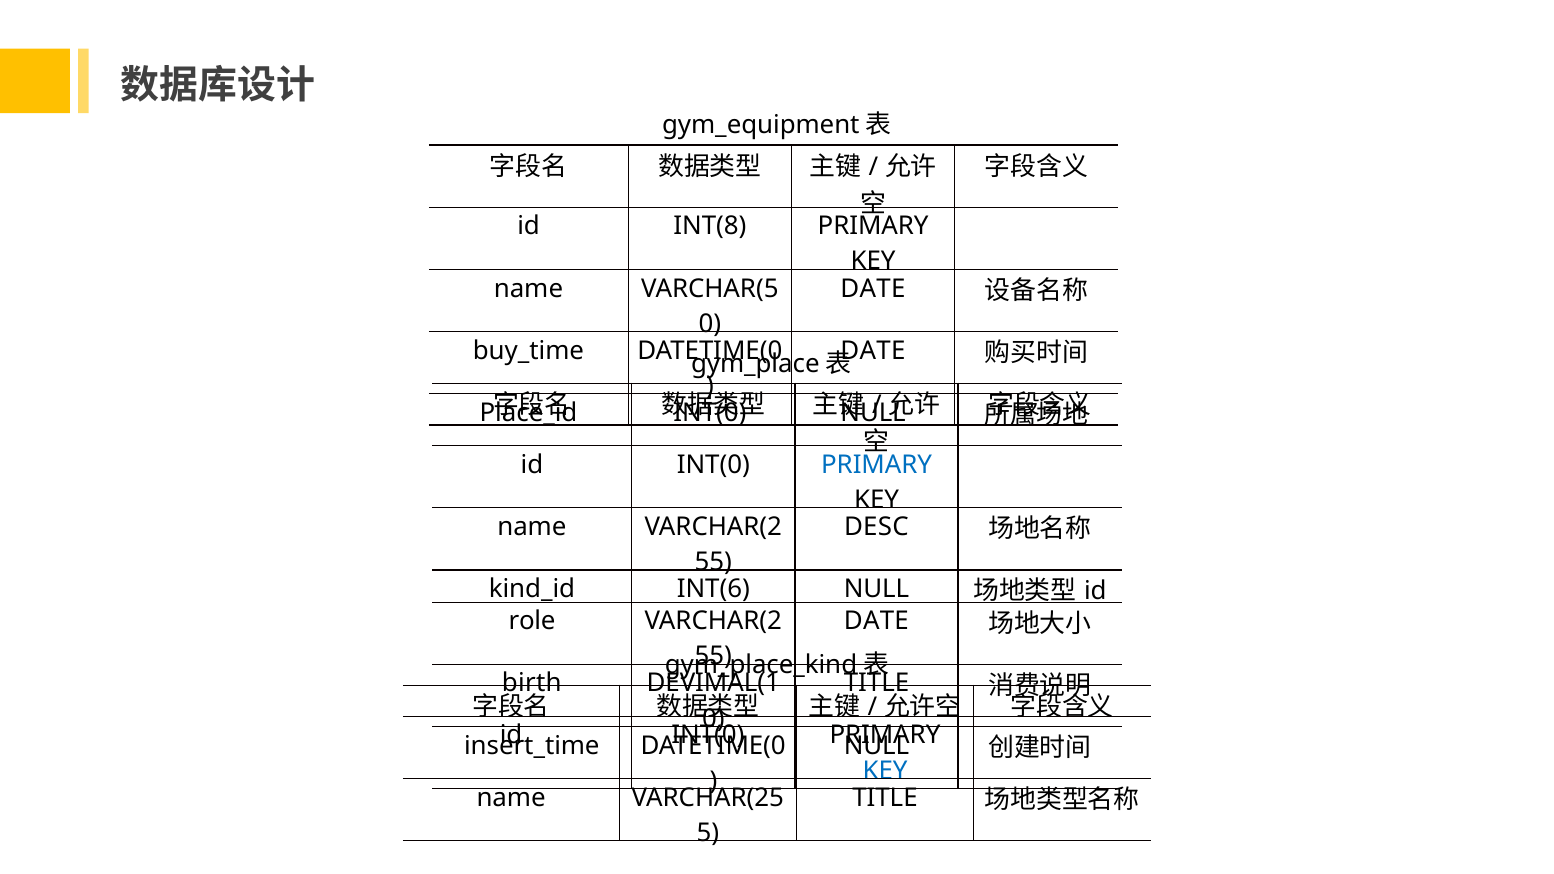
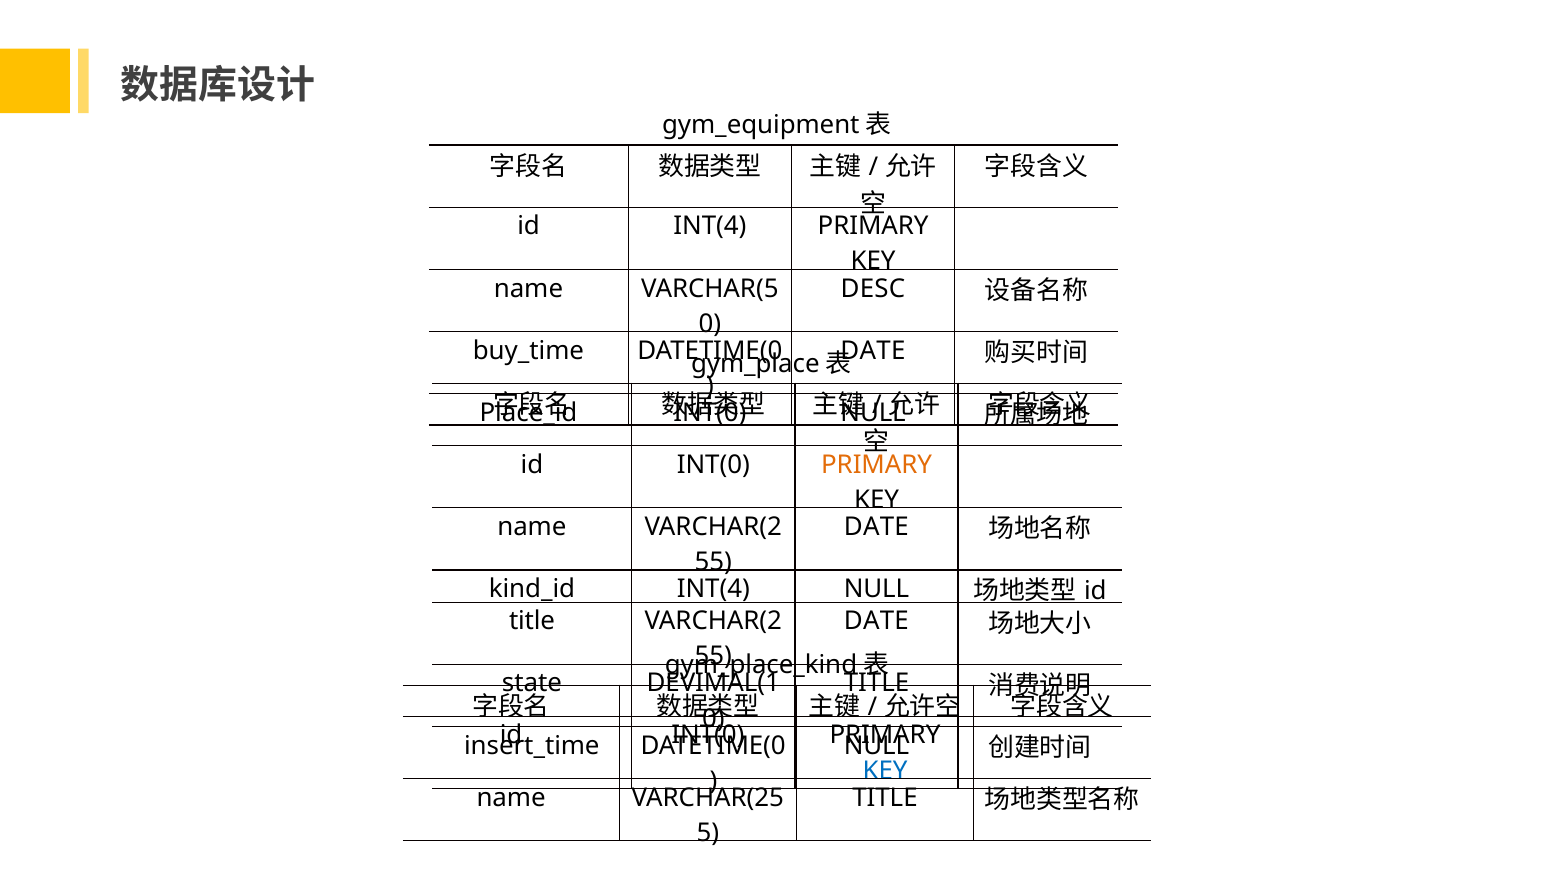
id INT(8: INT(8 -> INT(4 (710, 226)
DATE: DATE -> DESC (873, 289)
PRIMARY colour: blue -> orange (877, 465)
DESC: DESC -> DATE (876, 527)
INT(6: INT(6 -> INT(4 (713, 589)
role: role -> title (532, 621)
birth: birth -> state (532, 684)
